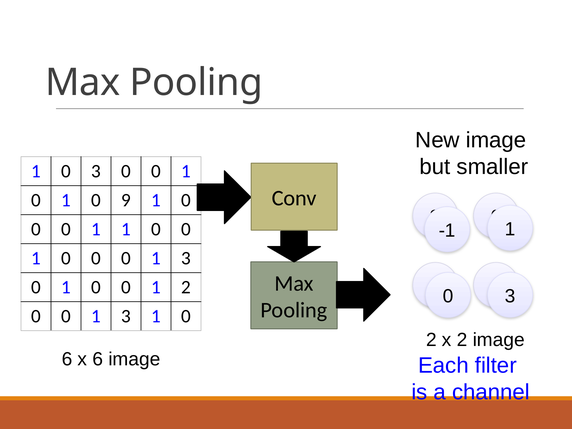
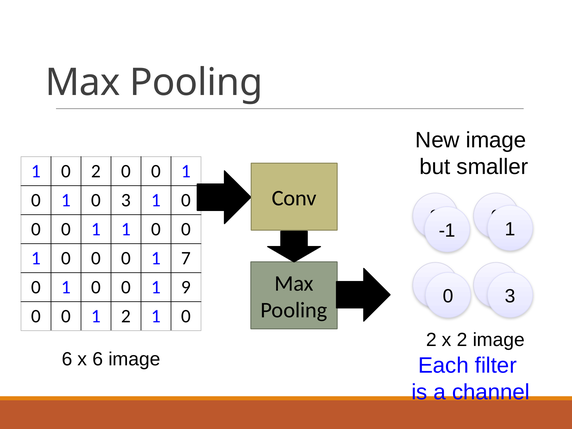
1 0 3: 3 -> 2 (96, 171)
0 9: 9 -> 3 (126, 200)
3: 3 -> 7 (186, 258)
1 2: 2 -> 9 (186, 287)
3: 3 -> 2 (126, 316)
